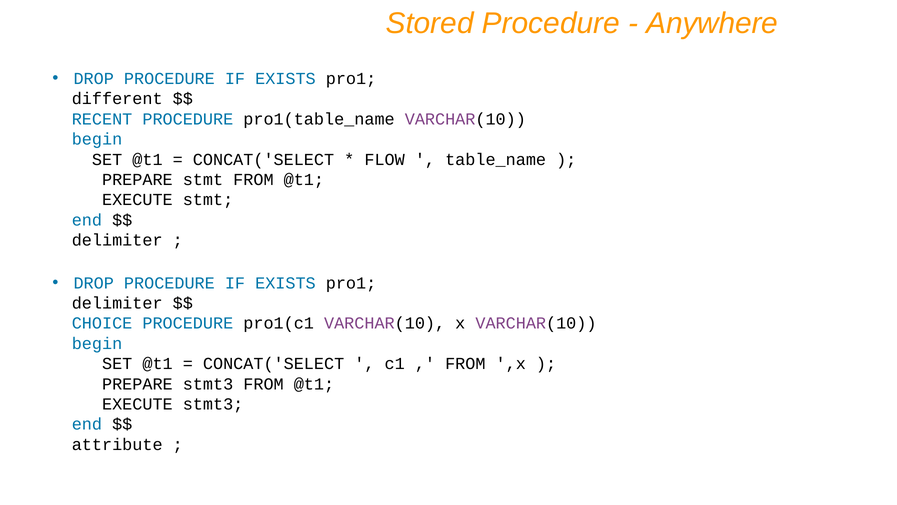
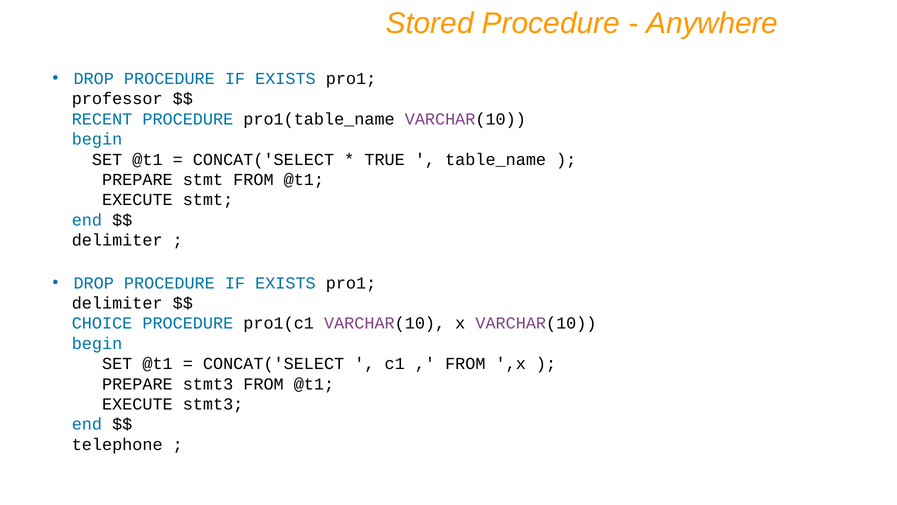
different: different -> professor (117, 99)
FLOW: FLOW -> TRUE (385, 159)
attribute: attribute -> telephone (117, 444)
